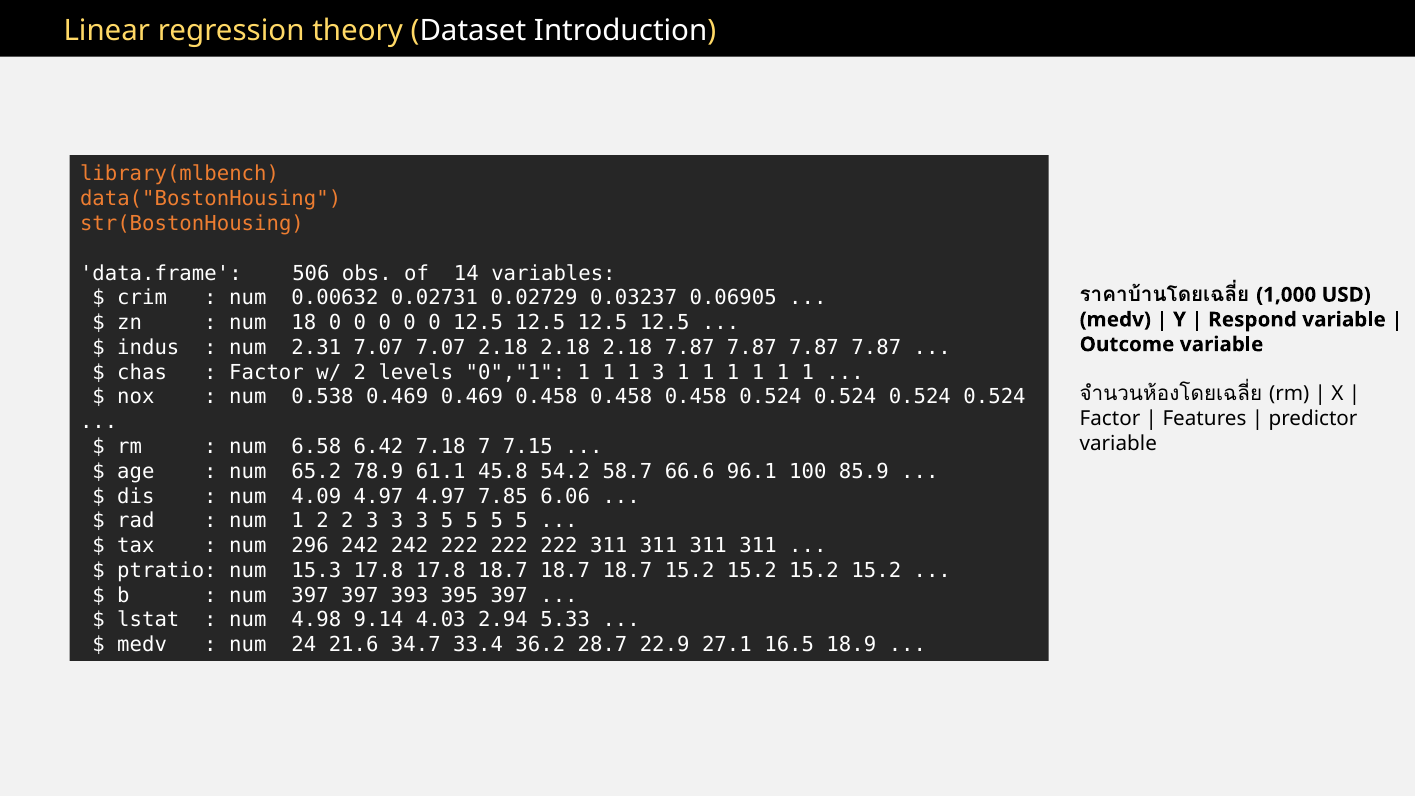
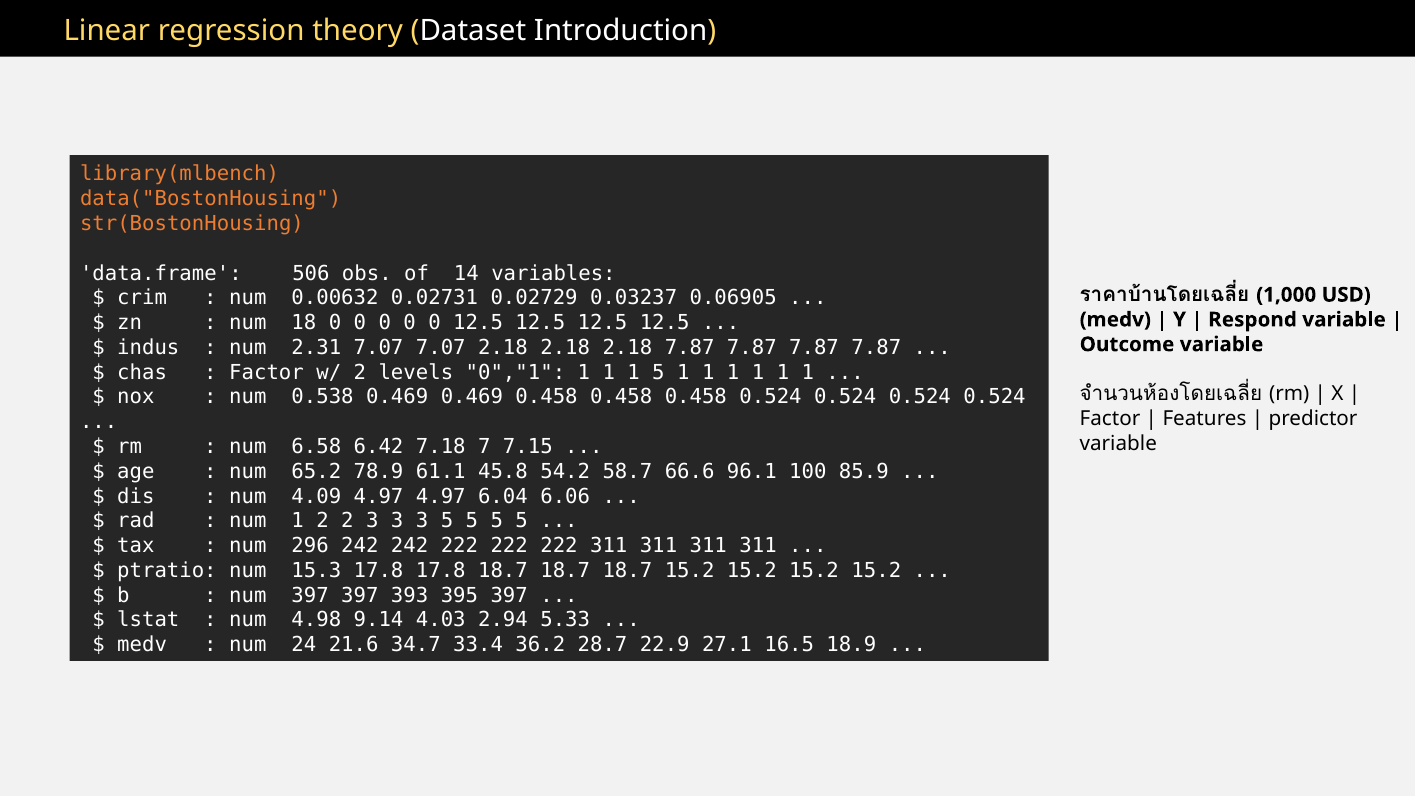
1 3: 3 -> 5 (658, 372)
7.85: 7.85 -> 6.04 (503, 496)
